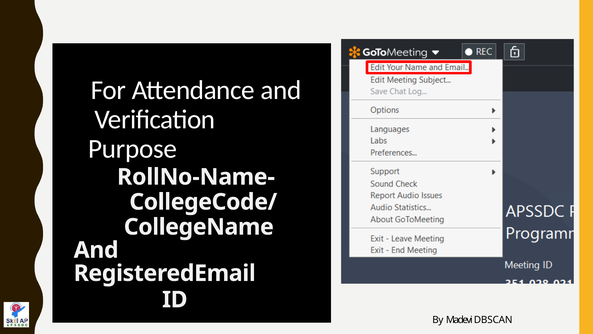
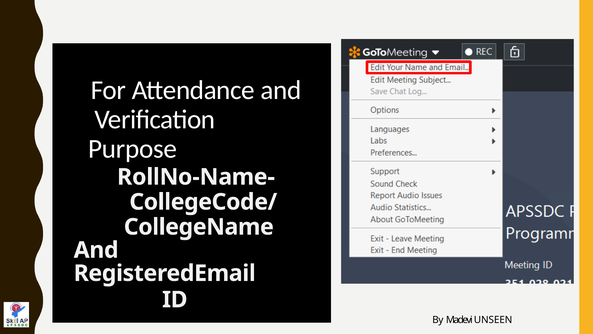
DBSCAN: DBSCAN -> UNSEEN (493, 319)
